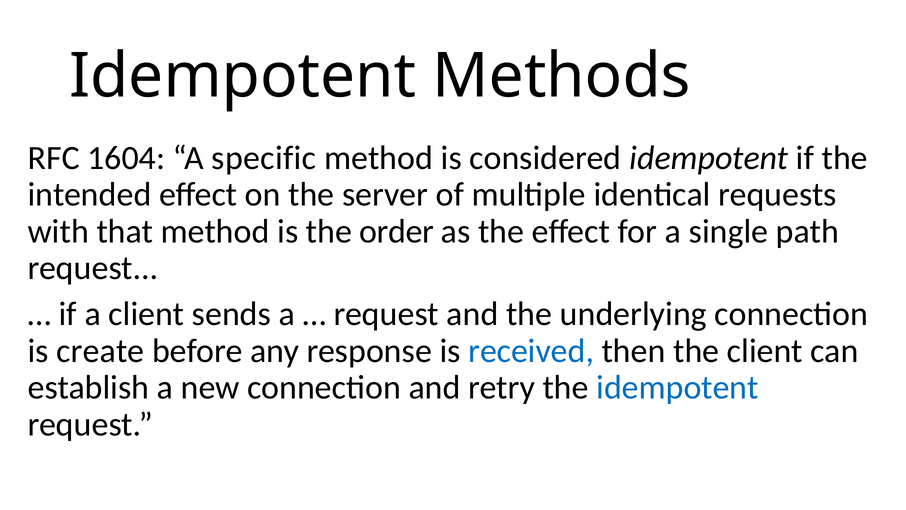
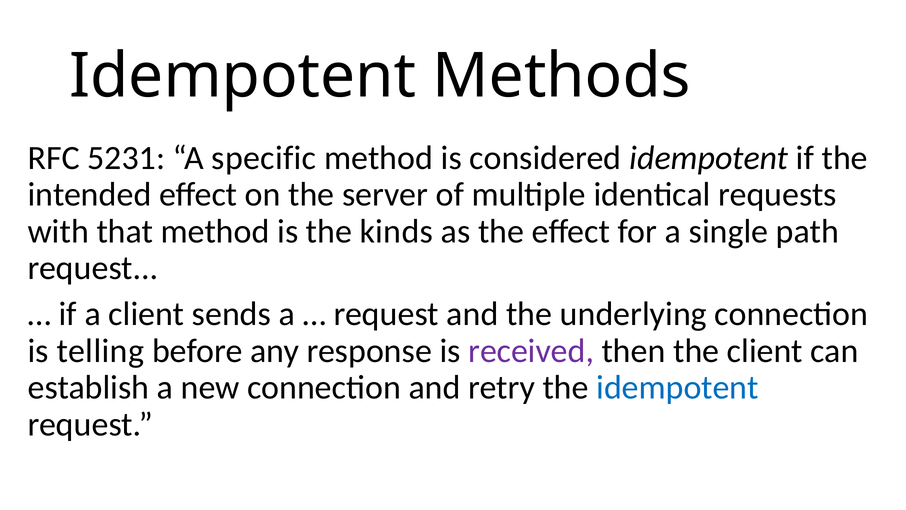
1604: 1604 -> 5231 (126, 158)
order: order -> kinds (396, 231)
create: create -> telling (100, 351)
received colour: blue -> purple (531, 351)
